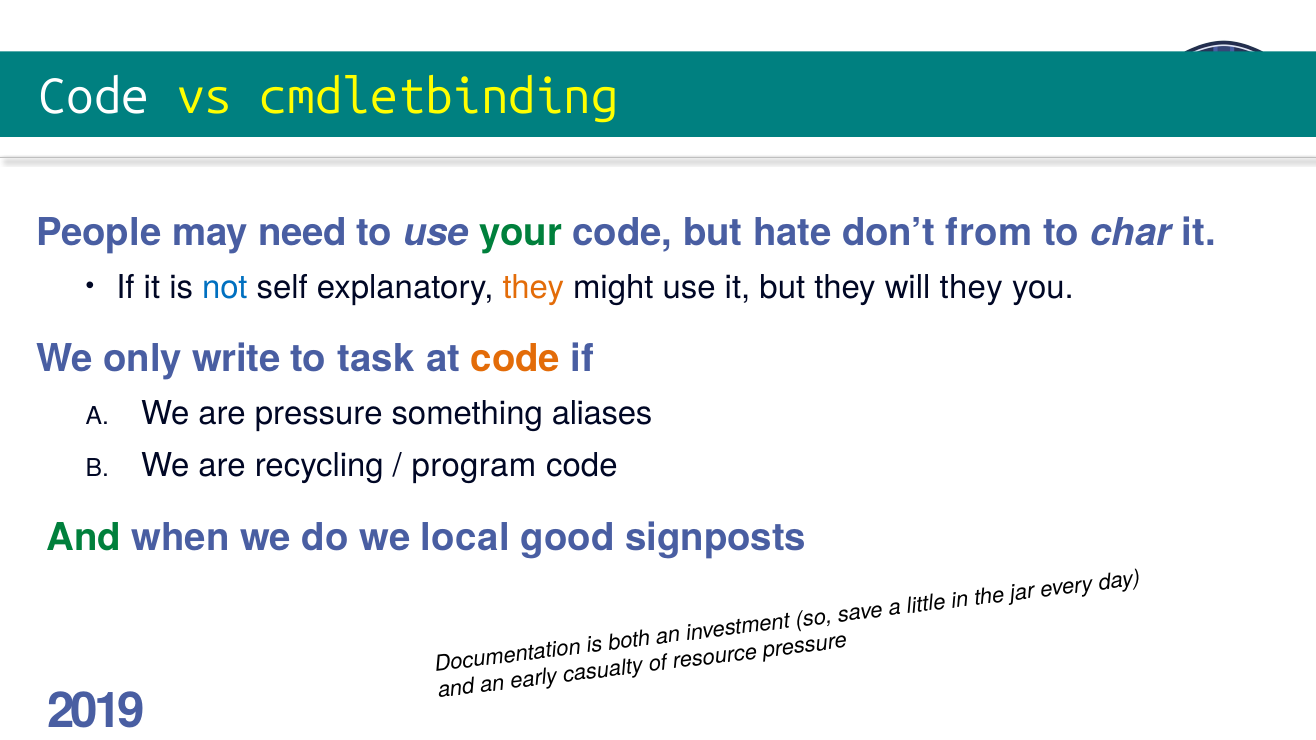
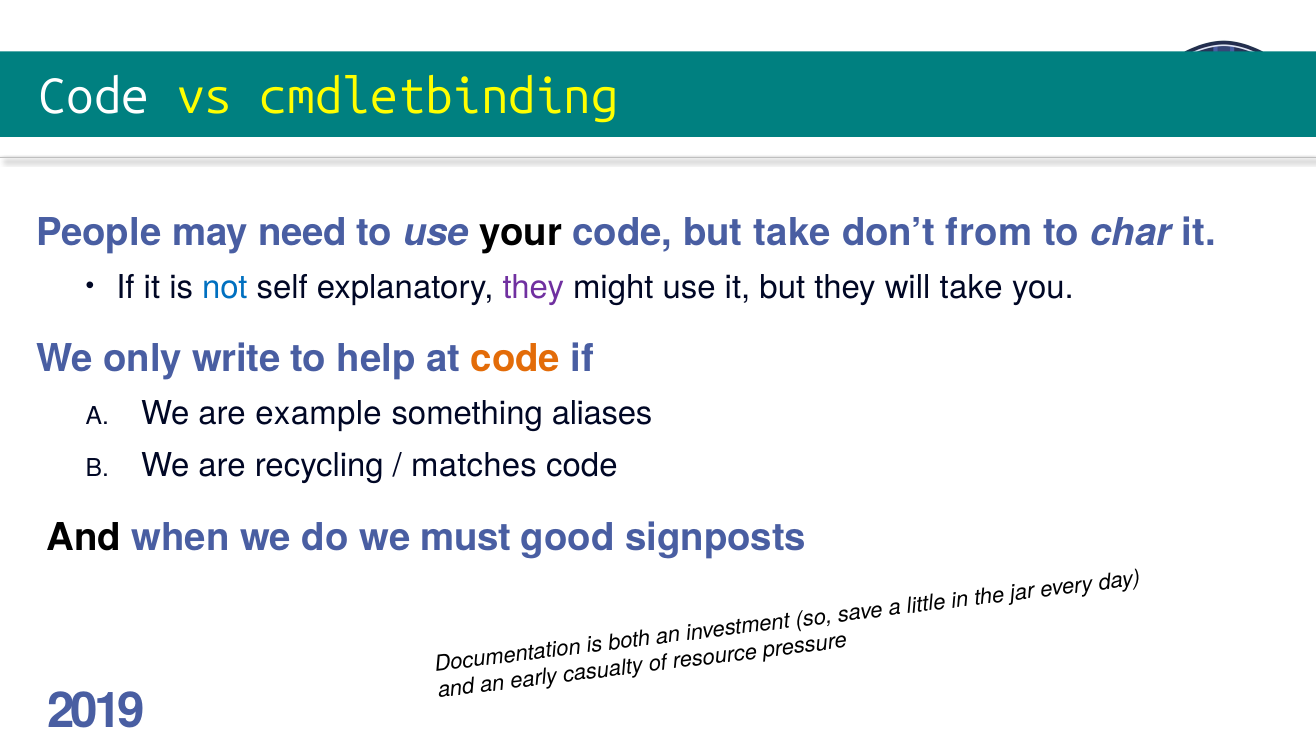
your colour: green -> black (521, 233)
but hate: hate -> take (792, 233)
they colour: orange -> purple (533, 287)
will they: they -> take (971, 287)
task: task -> help (376, 359)
are pressure: pressure -> example (319, 414)
program: program -> matches (474, 466)
And colour: green -> black (84, 538)
local: local -> must (466, 538)
